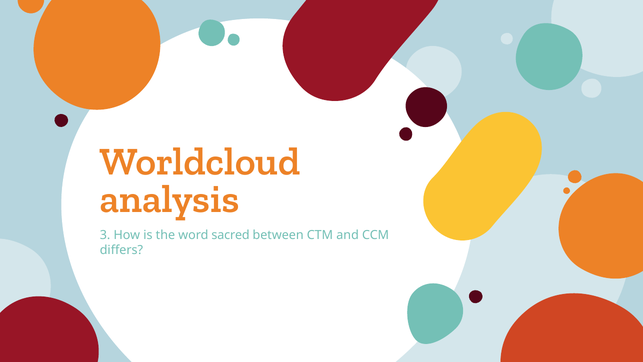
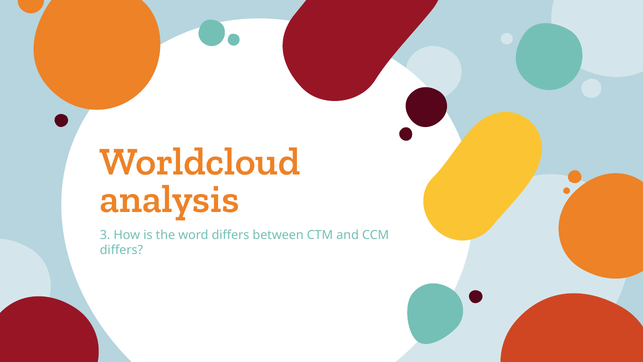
word sacred: sacred -> differs (230, 235)
